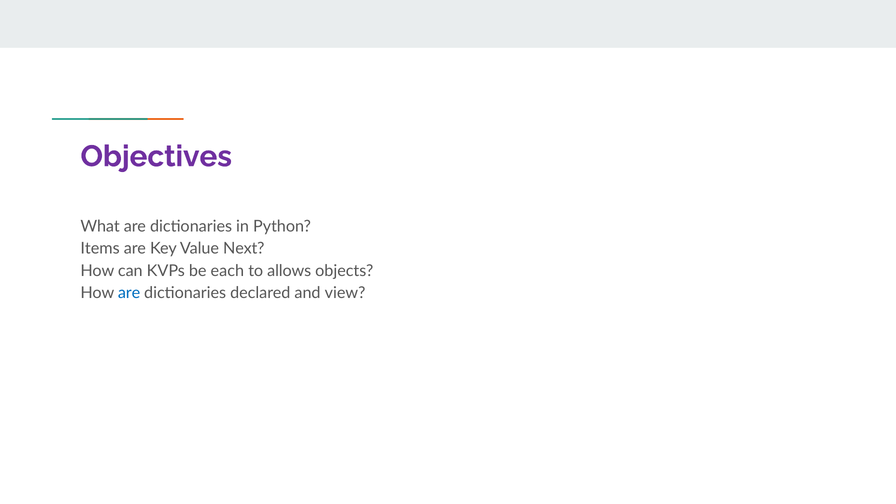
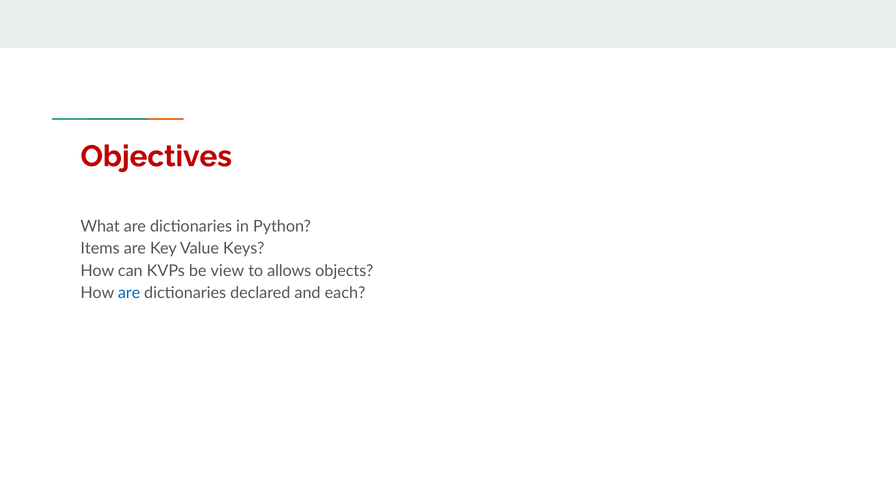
Objectives colour: purple -> red (156, 156)
Next: Next -> Keys (244, 249)
each: each -> view (227, 271)
view: view -> each (345, 293)
